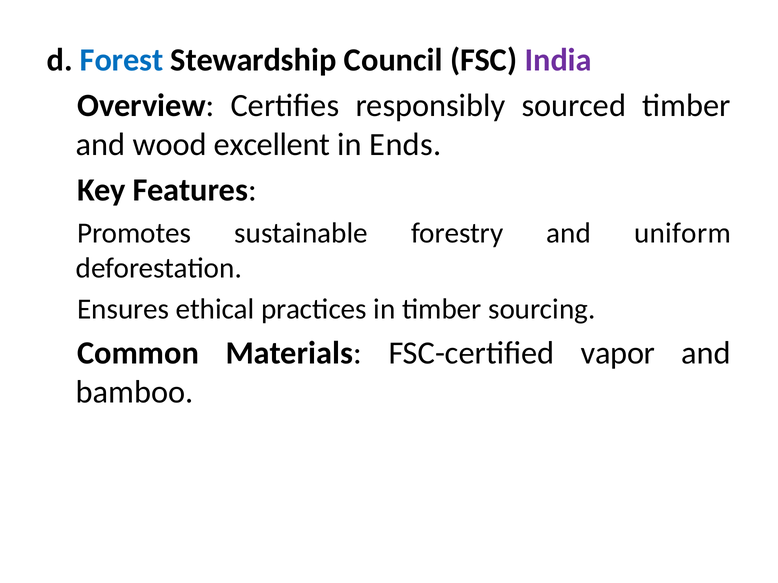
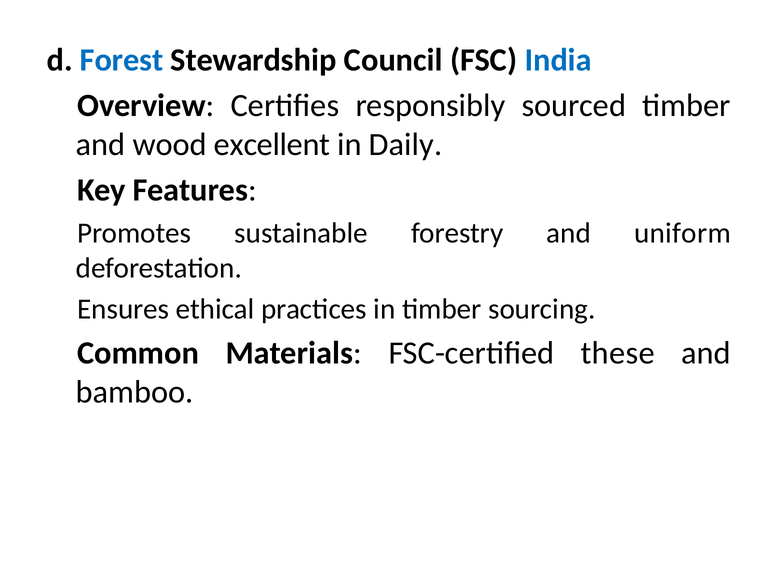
India colour: purple -> blue (558, 60)
Ends: Ends -> Daily (406, 145)
vapor: vapor -> these (618, 353)
